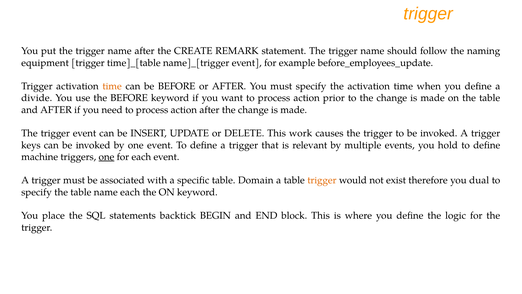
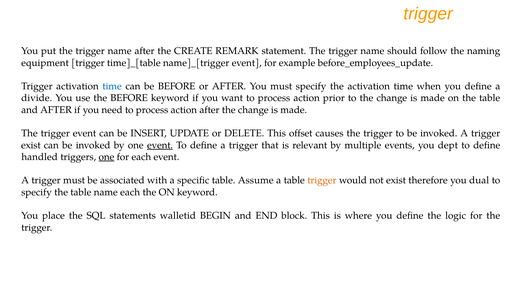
time colour: orange -> blue (112, 86)
work: work -> offset (301, 133)
keys: keys -> exist (31, 145)
event underline: none -> present (160, 145)
hold: hold -> dept (448, 145)
machine: machine -> handled (40, 157)
Domain: Domain -> Assume (256, 180)
backtick: backtick -> walletid (178, 215)
